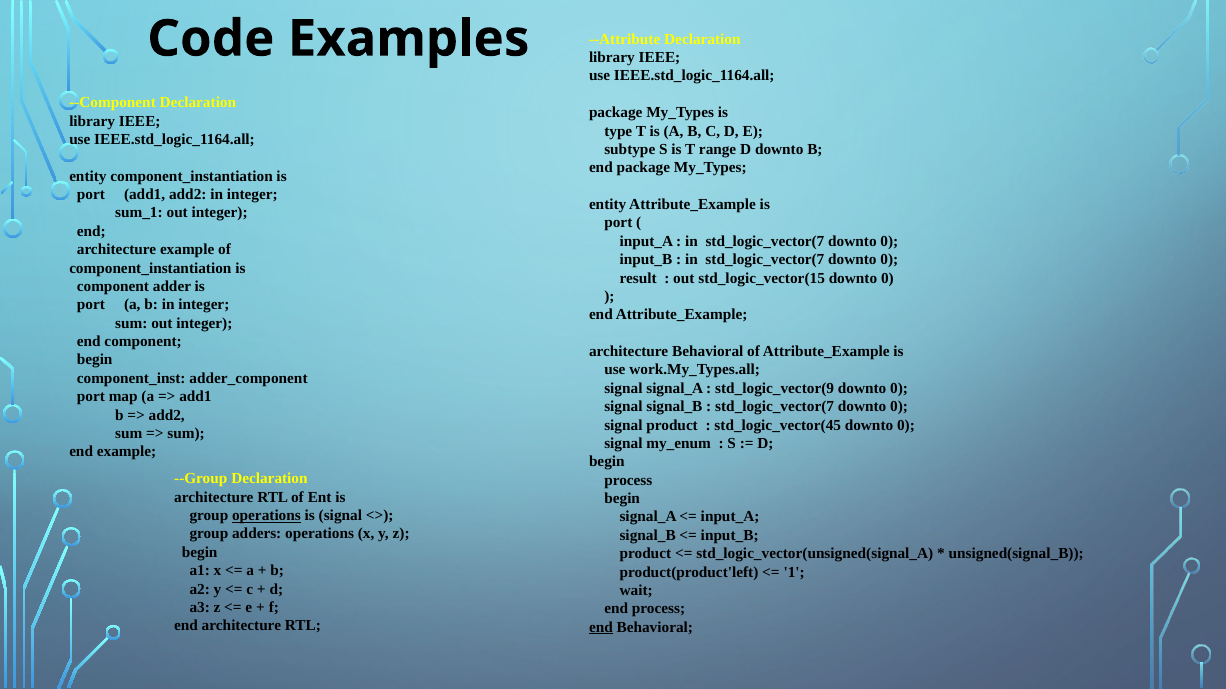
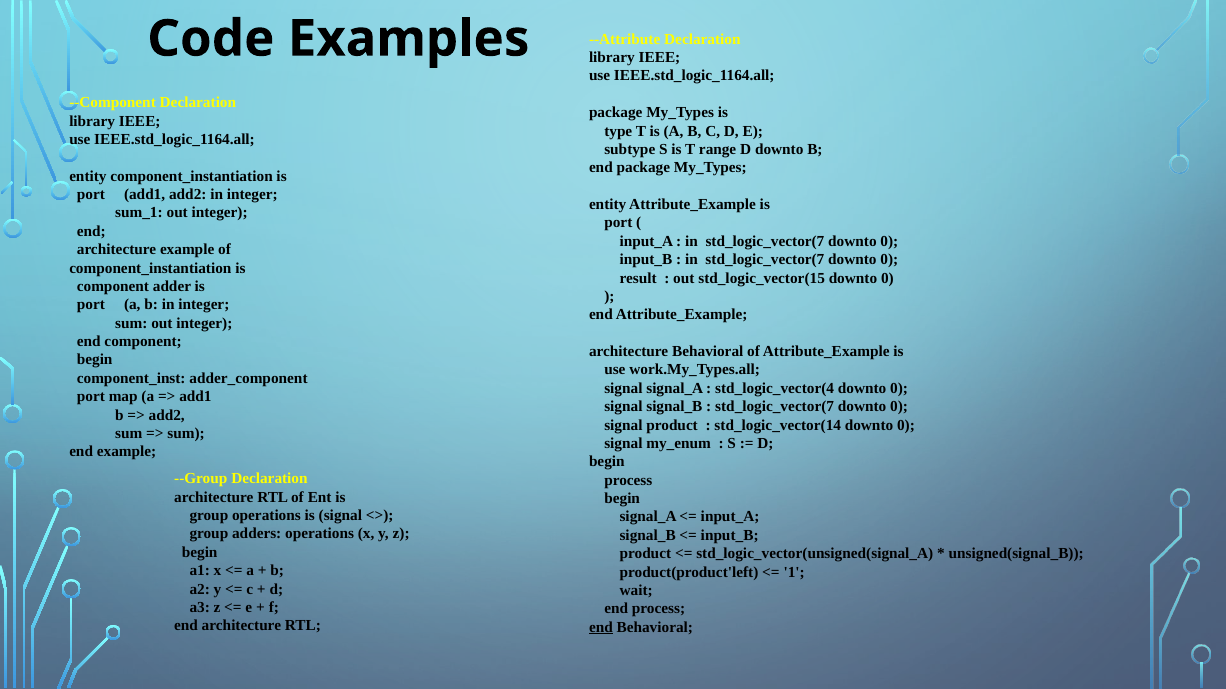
std_logic_vector(9: std_logic_vector(9 -> std_logic_vector(4 (775, 389)
std_logic_vector(45: std_logic_vector(45 -> std_logic_vector(14 (778, 425)
operations underline: present -> none (266, 516)
